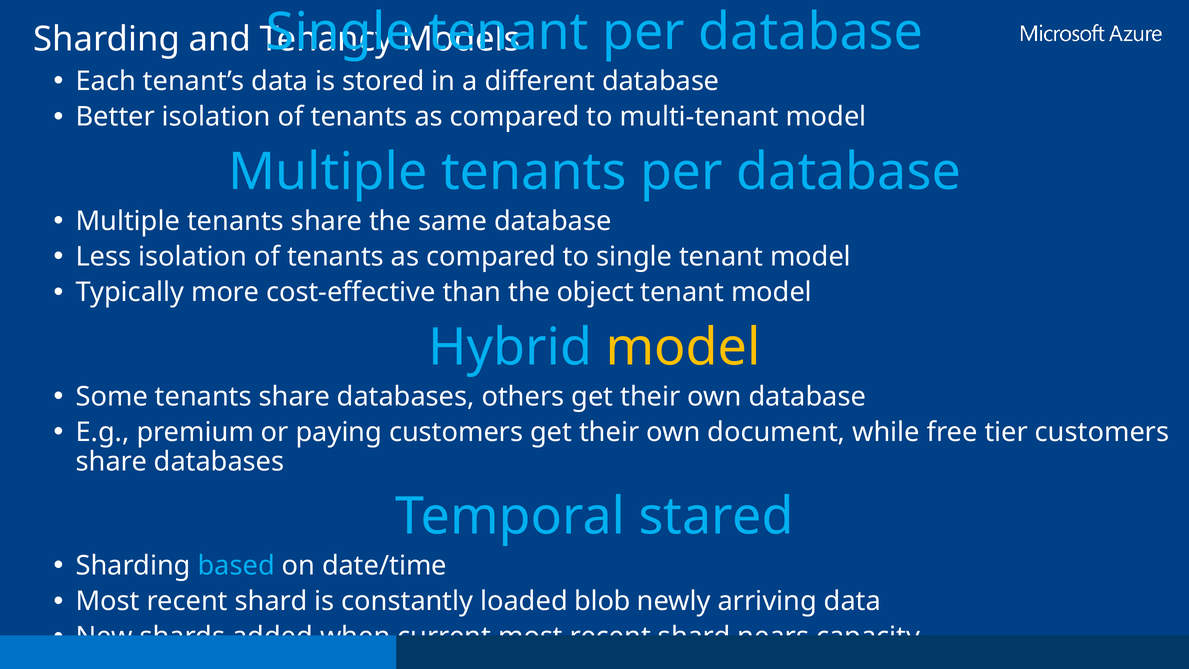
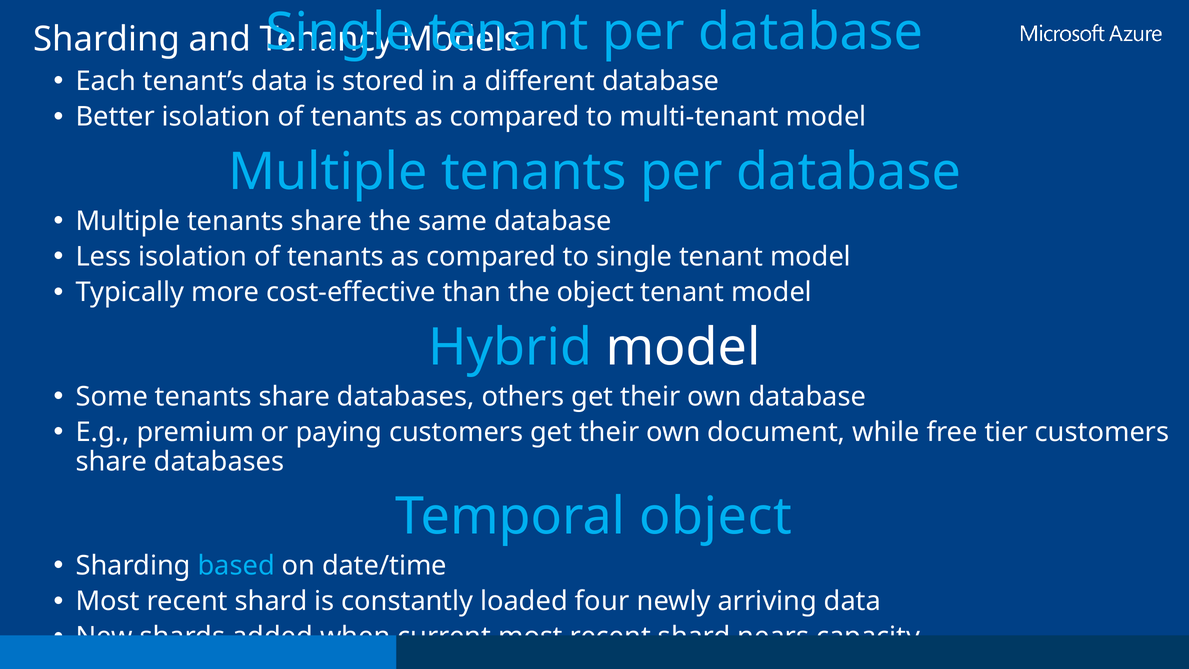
model colour: yellow -> white (683, 347)
Temporal stared: stared -> object (716, 517)
blob: blob -> four (602, 601)
